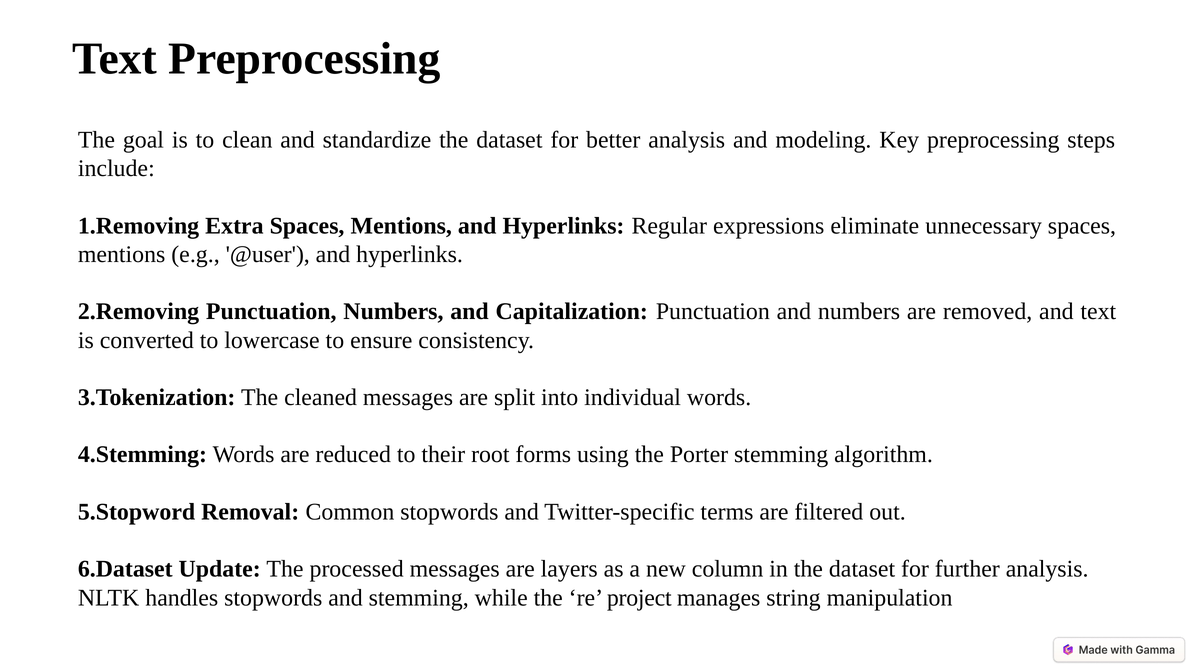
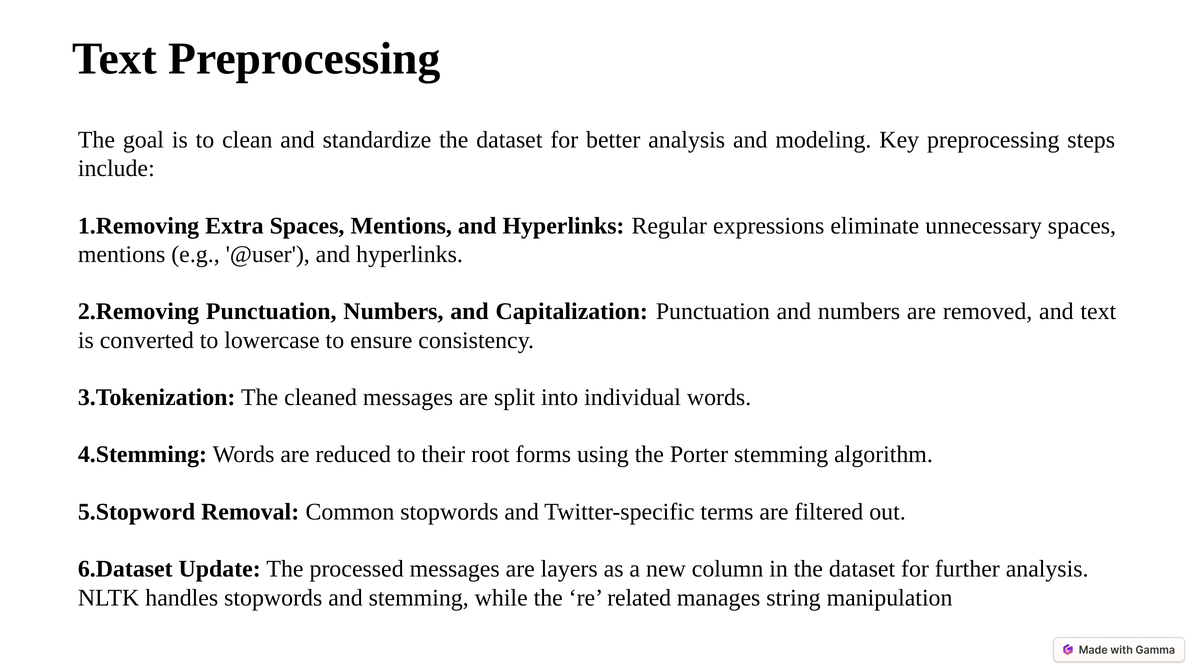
project: project -> related (639, 598)
